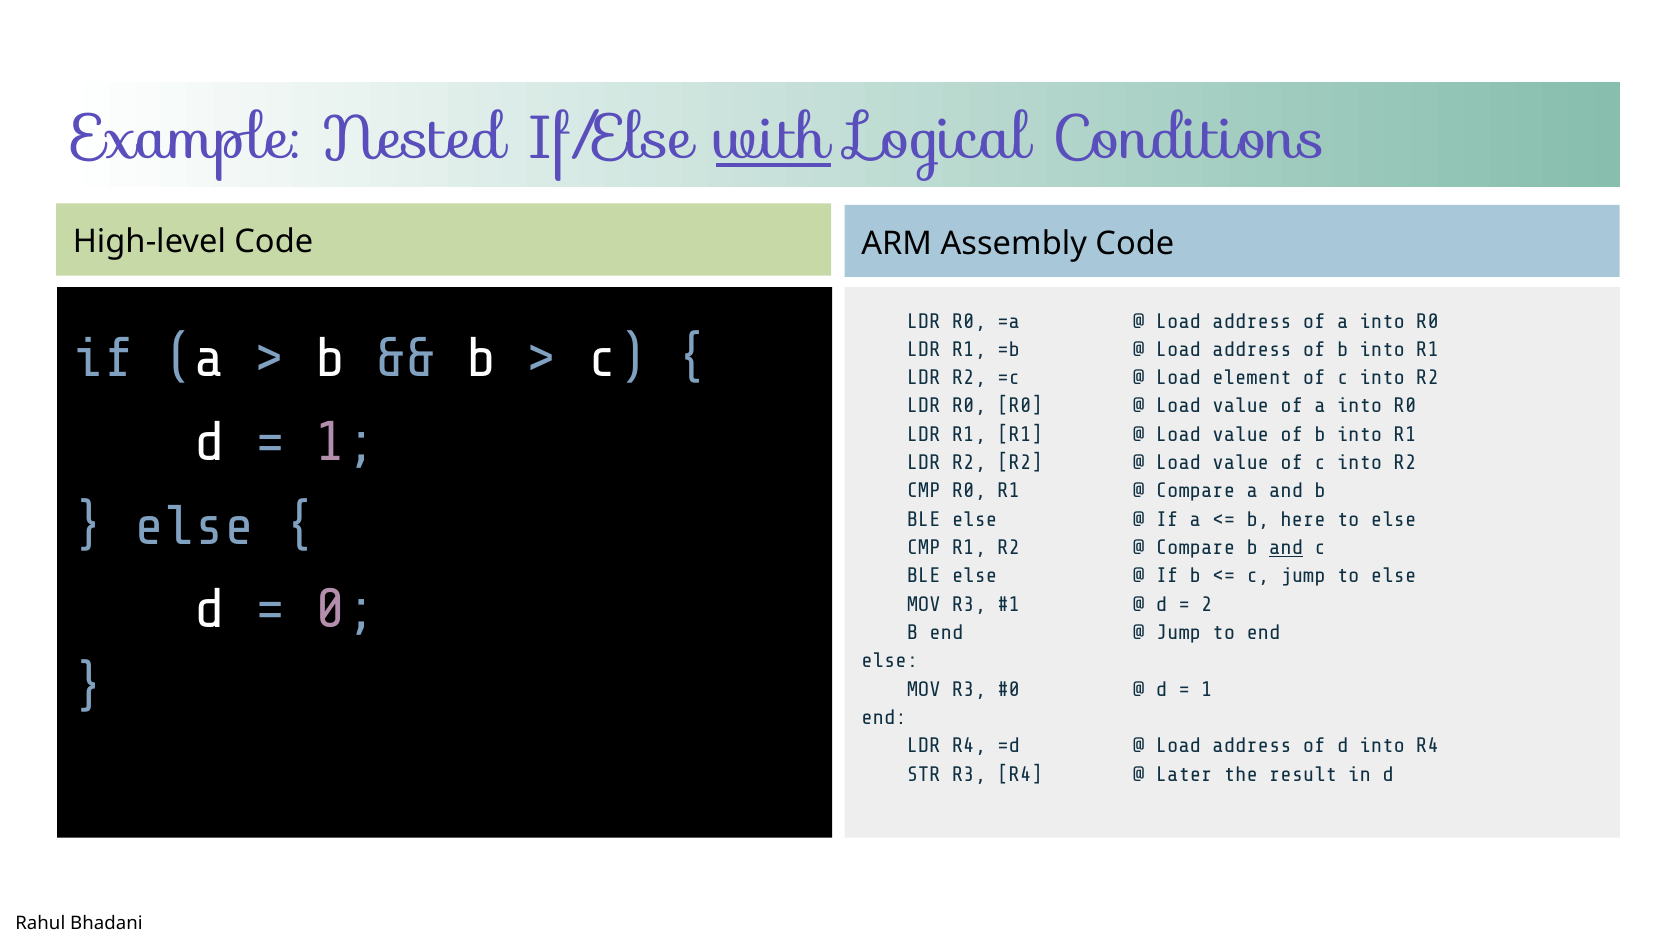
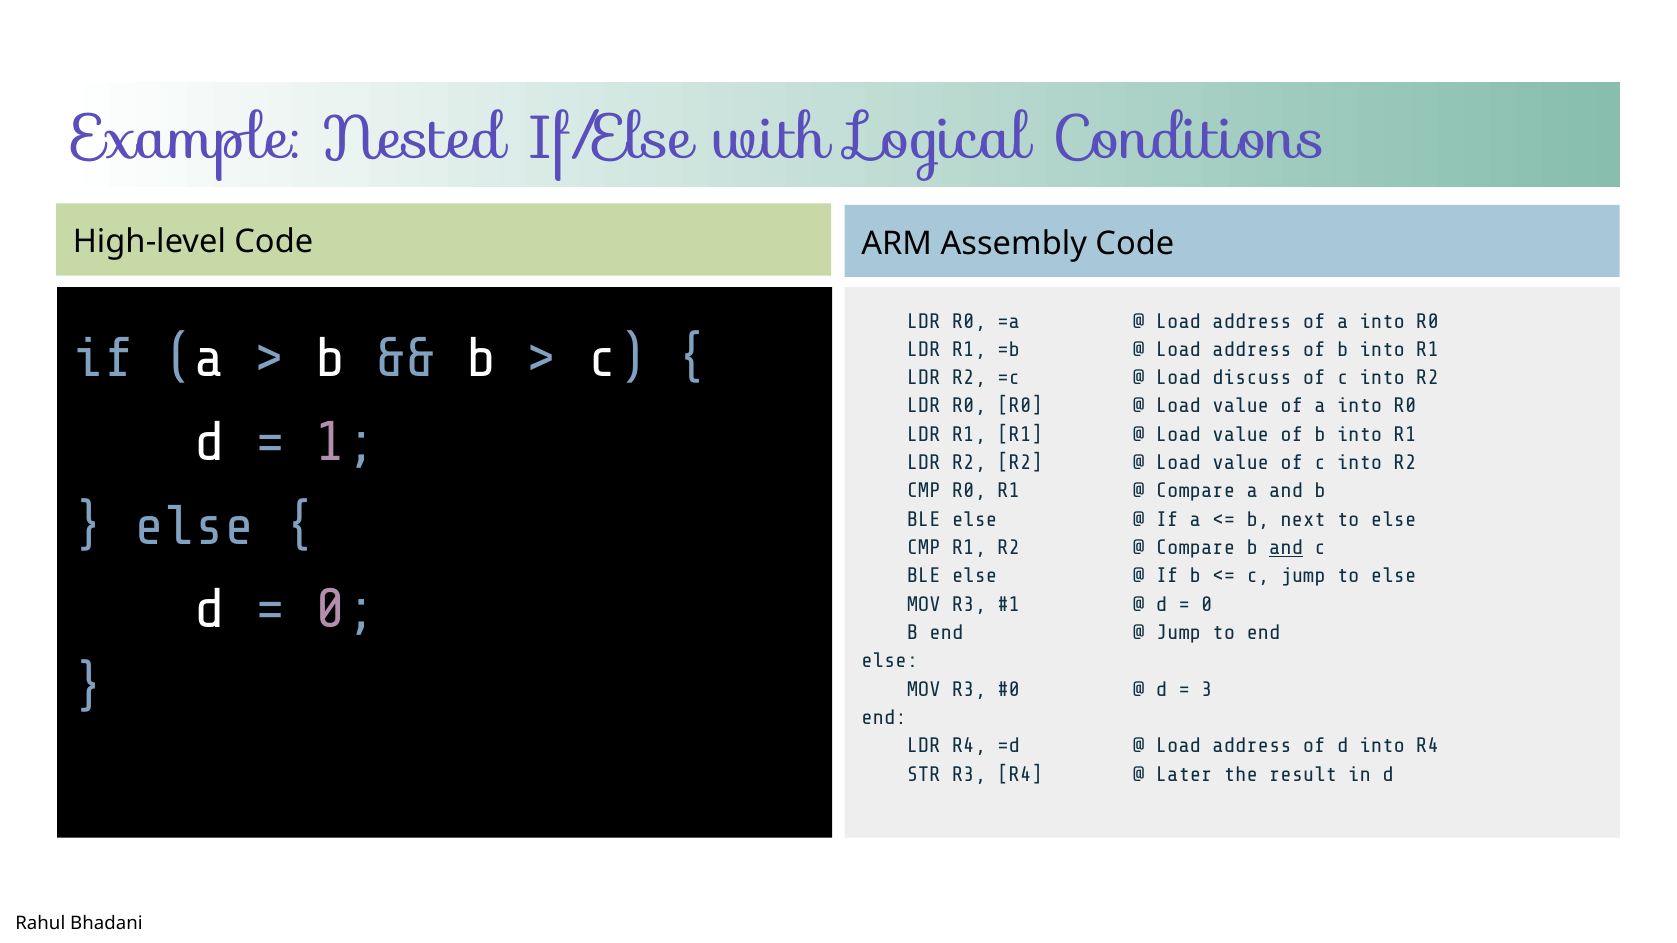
with underline: present -> none (773, 139)
element: element -> discuss (1252, 378)
here: here -> next (1303, 519)
2: 2 -> 0 (1207, 604)
1: 1 -> 3 (1207, 689)
